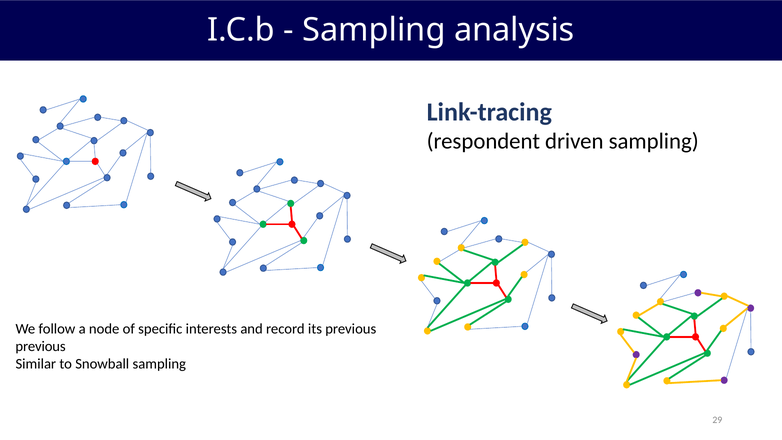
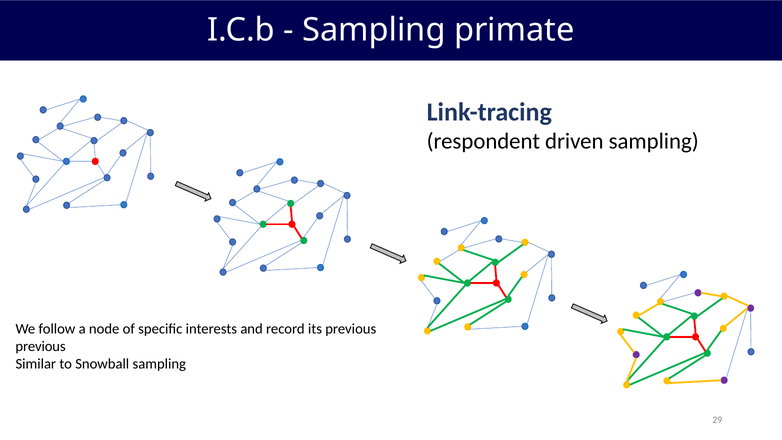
analysis: analysis -> primate (514, 30)
